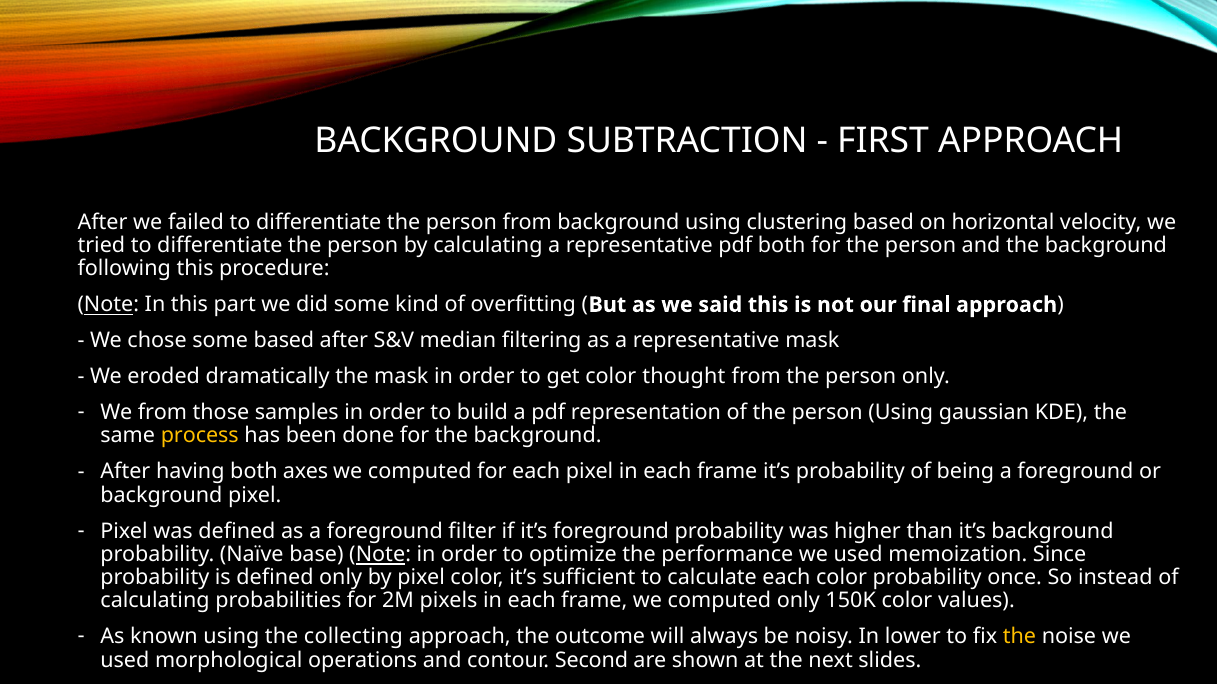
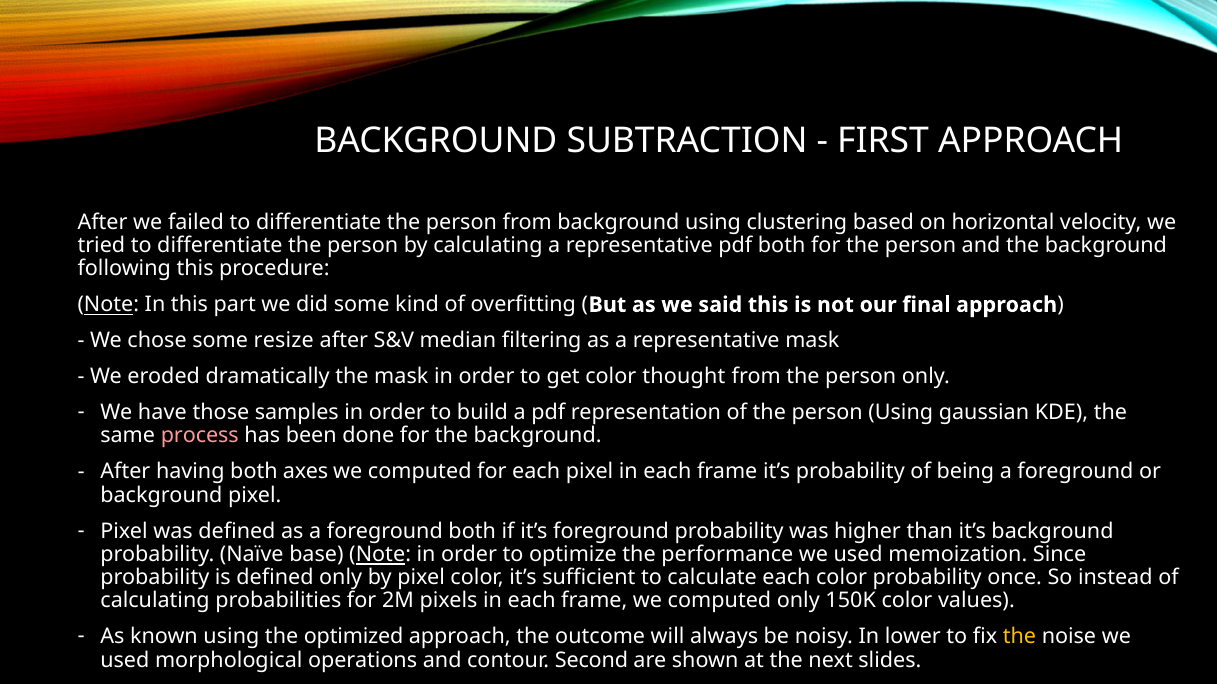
some based: based -> resize (284, 341)
We from: from -> have (162, 413)
process colour: yellow -> pink (200, 436)
foreground filter: filter -> both (472, 531)
collecting: collecting -> optimized (354, 637)
